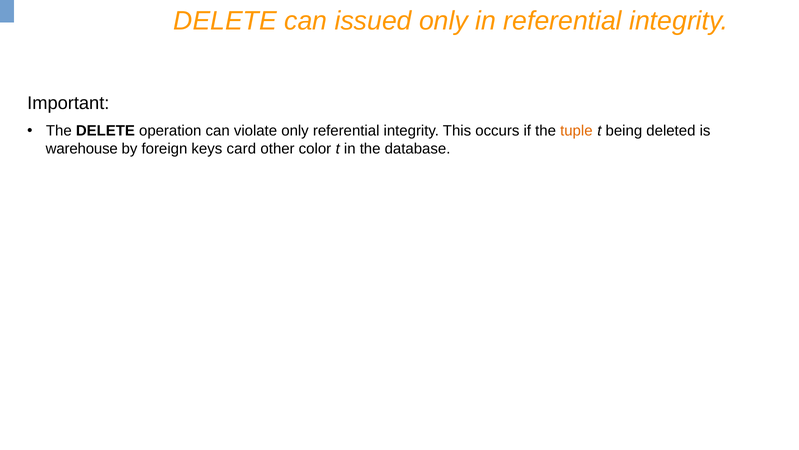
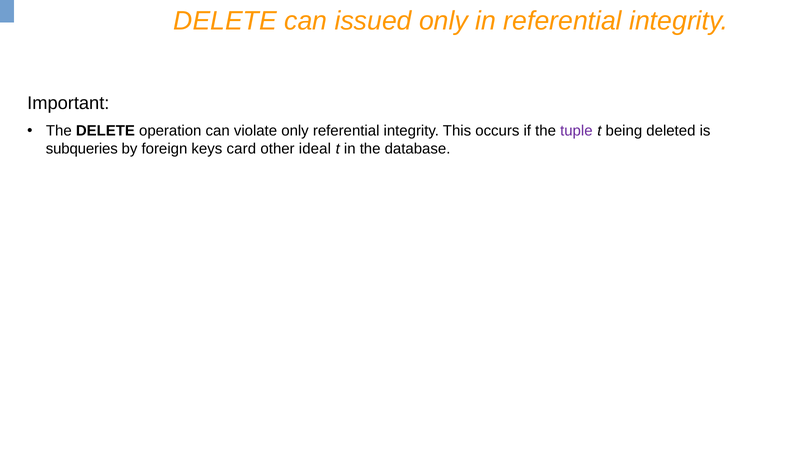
tuple colour: orange -> purple (576, 131)
warehouse: warehouse -> subqueries (82, 149)
color: color -> ideal (315, 149)
